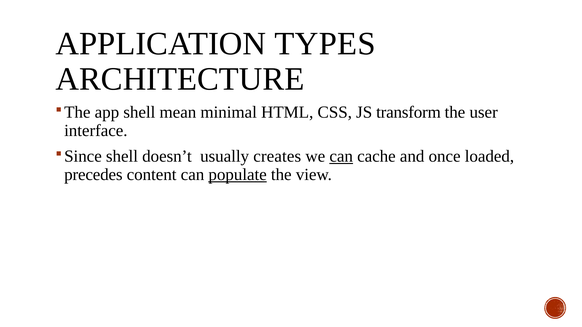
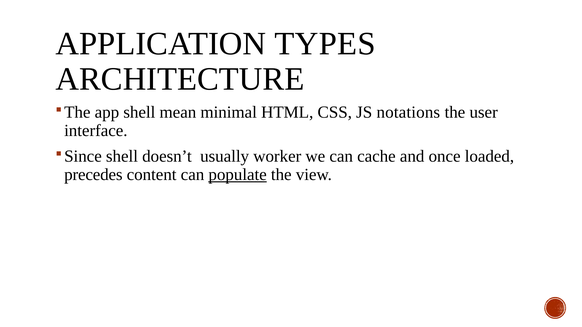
transform: transform -> notations (408, 113)
creates: creates -> worker (277, 156)
can underline: present -> none (341, 156)
